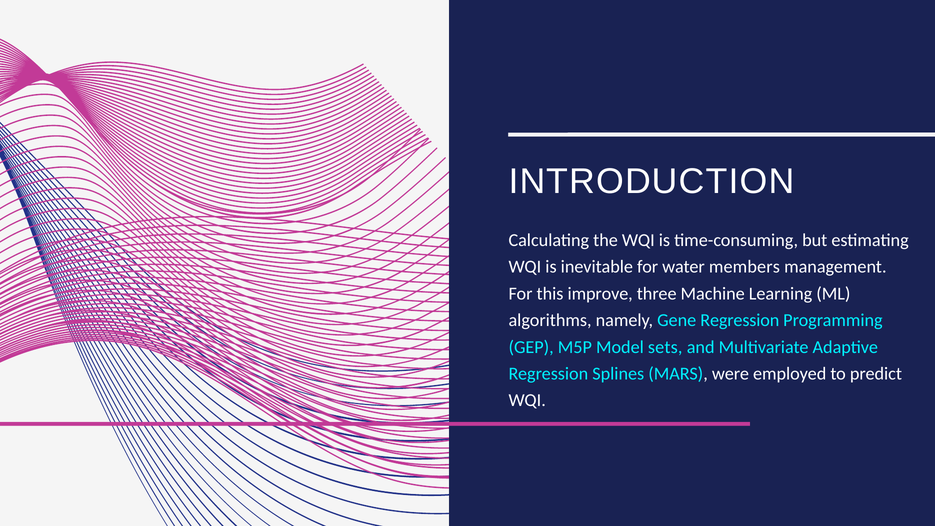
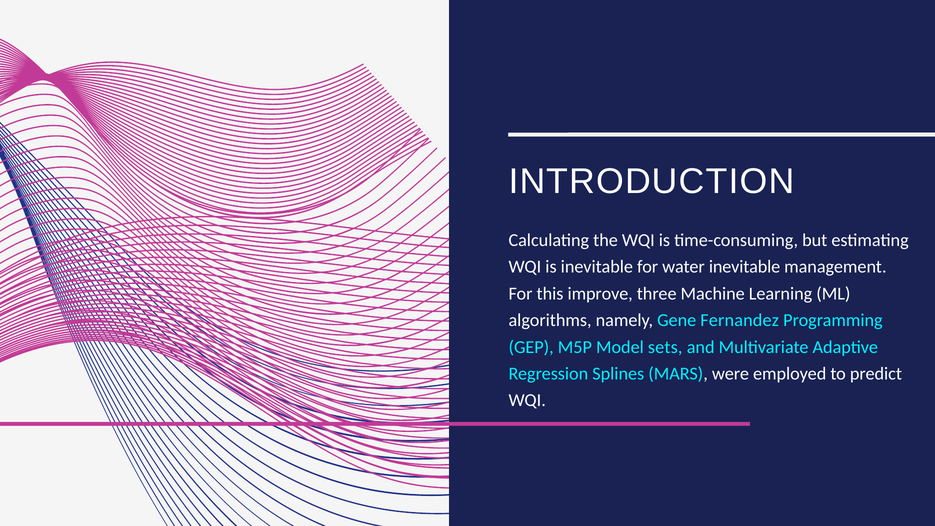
water members: members -> inevitable (745, 267)
Gene Regression: Regression -> Fernandez (740, 320)
